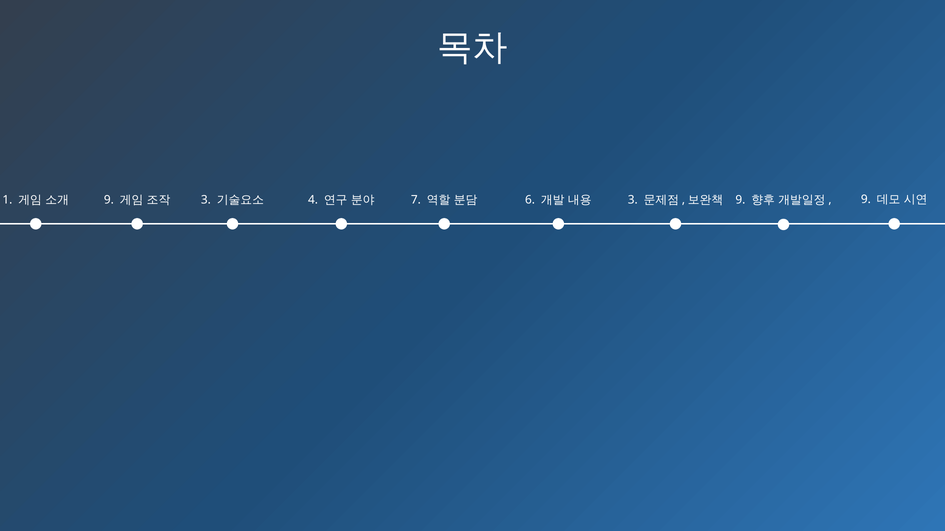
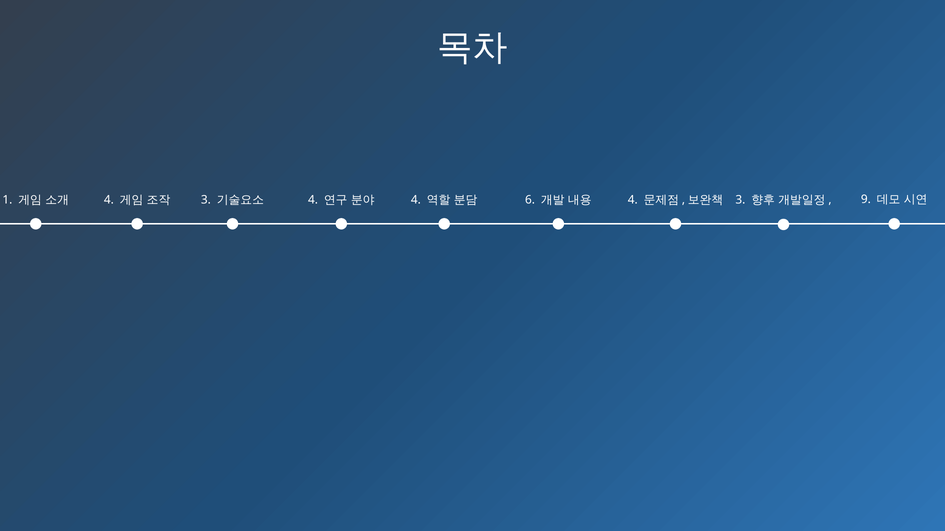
9: 9 -> 4 (109, 200)
7: 7 -> 4 (416, 200)
3: 3 -> 4 (633, 200)
9: 9 -> 3 (740, 200)
